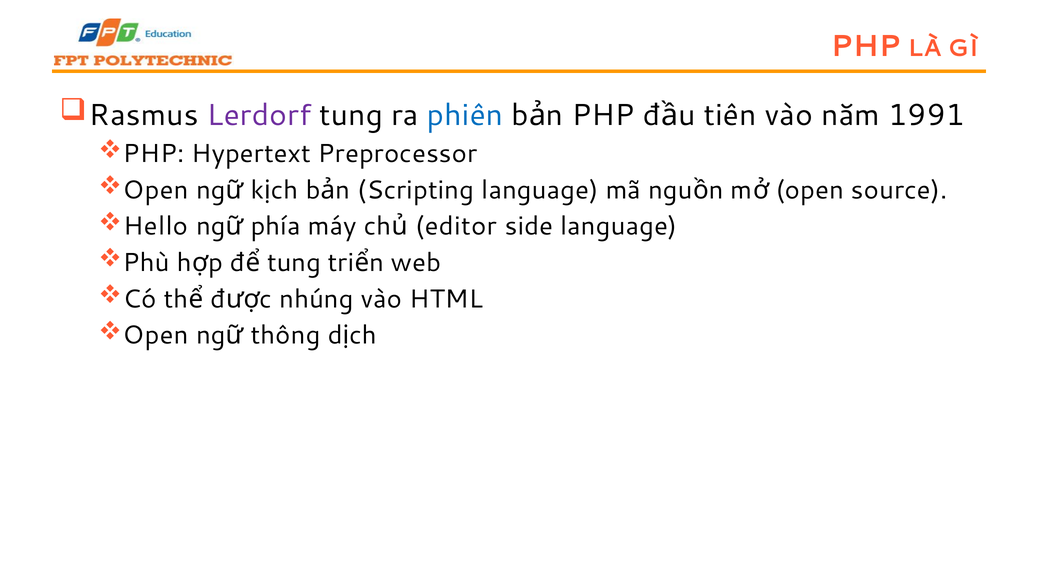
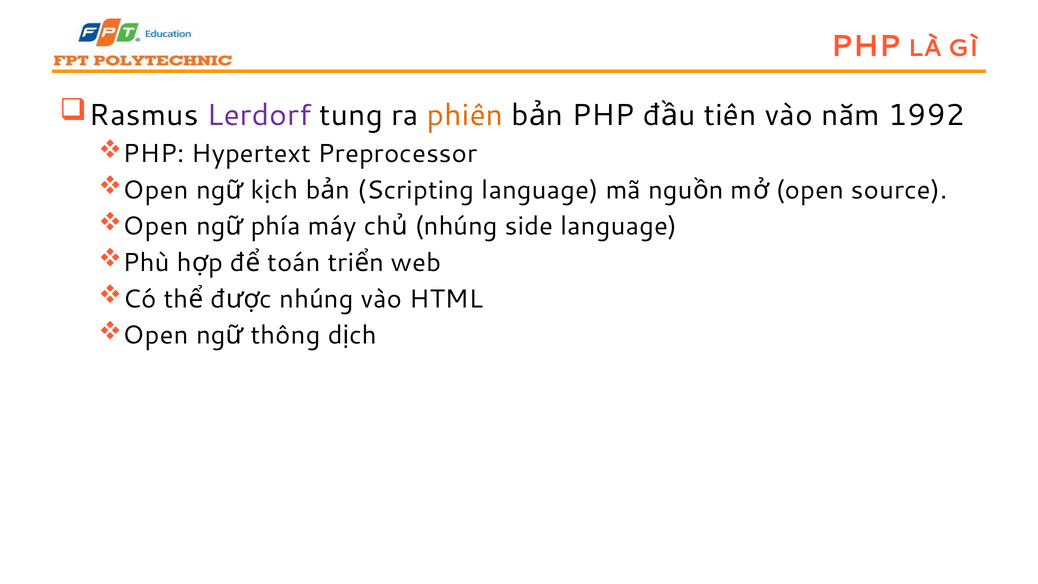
phiên colour: blue -> orange (465, 115)
1991: 1991 -> 1992 (927, 115)
Hello: Hello -> Open (156, 226)
editor: editor -> nhúng (456, 226)
tung: tung -> toán (294, 263)
